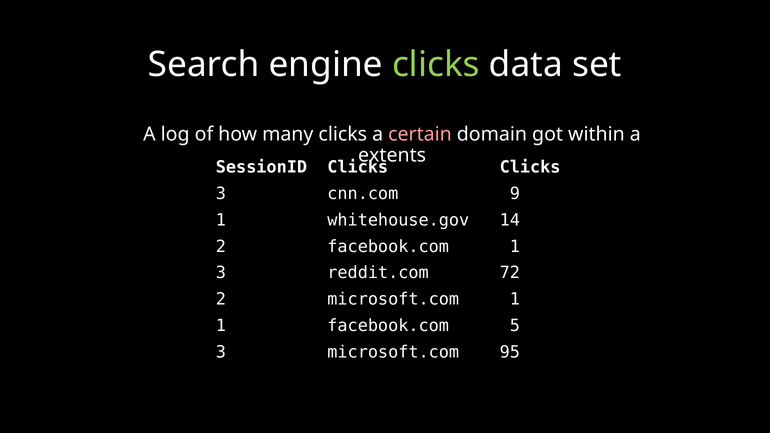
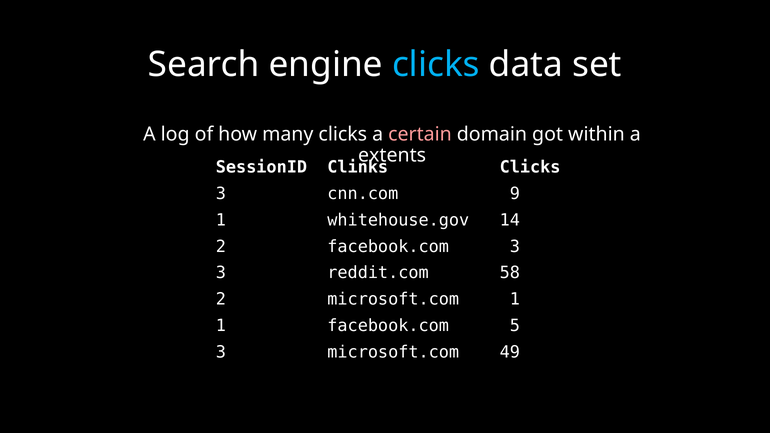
clicks colour: light green -> light blue (436, 65)
SessionID Clicks: Clicks -> Clinks (358, 167)
facebook.com 1: 1 -> 3 (515, 247)
72: 72 -> 58 (510, 273)
95: 95 -> 49 (510, 352)
